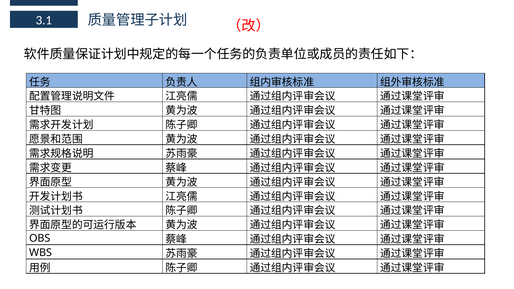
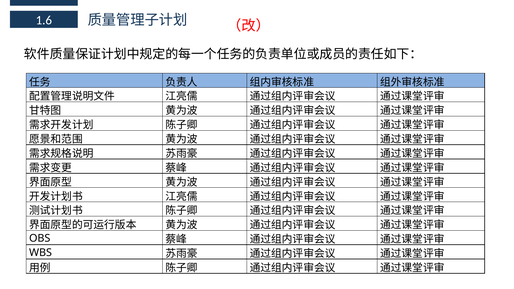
3.1: 3.1 -> 1.6 (44, 20)
